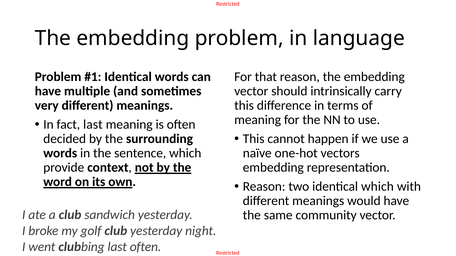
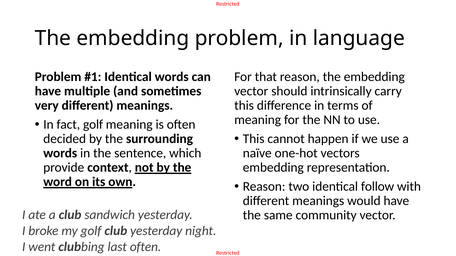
fact last: last -> golf (93, 125)
identical which: which -> follow (378, 187)
